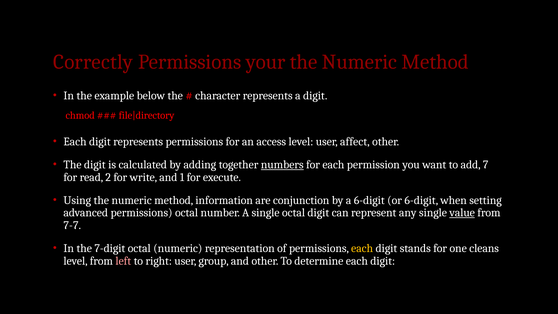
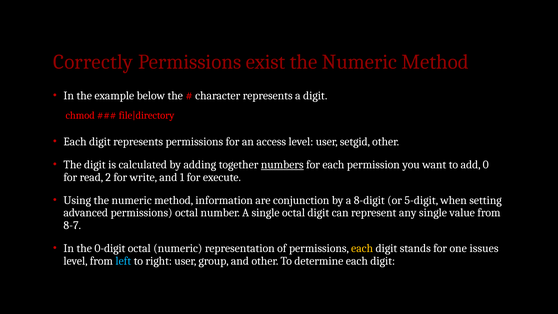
your: your -> exist (266, 62)
affect: affect -> setgid (355, 142)
7: 7 -> 0 (486, 165)
a 6-digit: 6-digit -> 8-digit (369, 200)
or 6-digit: 6-digit -> 5-digit (421, 200)
value underline: present -> none (462, 213)
7-7: 7-7 -> 8-7 (72, 225)
7-digit: 7-digit -> 0-digit (110, 248)
cleans: cleans -> issues (484, 248)
left colour: pink -> light blue (123, 261)
